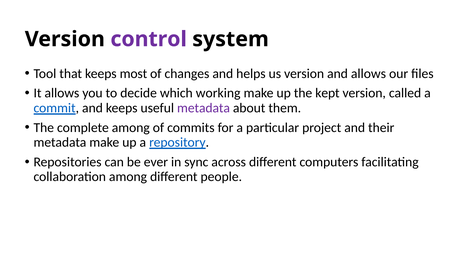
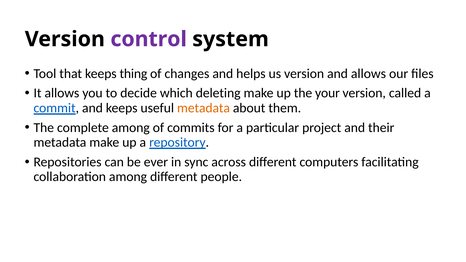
most: most -> thing (133, 74)
working: working -> deleting (218, 93)
kept: kept -> your (327, 93)
metadata colour: purple -> orange (204, 108)
